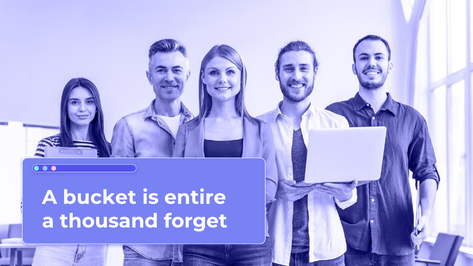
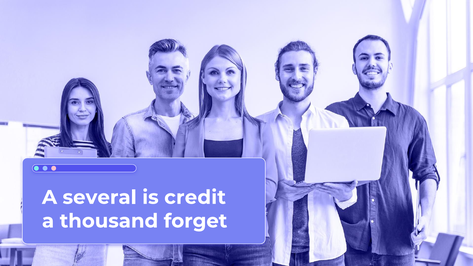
bucket: bucket -> several (100, 197)
entire: entire -> credit (195, 197)
